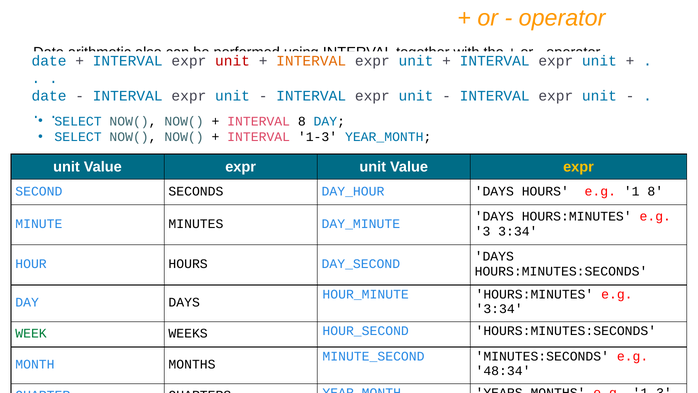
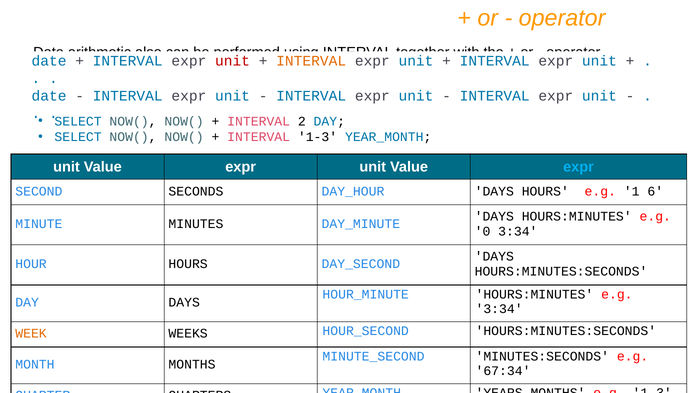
INTERVAL 8: 8 -> 2 (302, 121)
expr colour: yellow -> light blue (578, 167)
1 8: 8 -> 6 (655, 191)
3: 3 -> 0 (483, 231)
WEEK colour: green -> orange (31, 333)
48:34: 48:34 -> 67:34 (503, 371)
